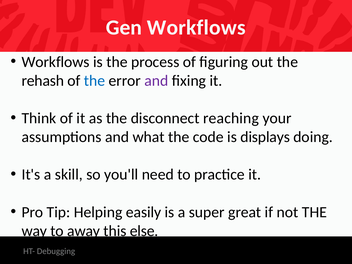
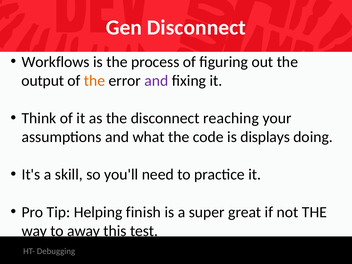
Gen Workflows: Workflows -> Disconnect (196, 28)
rehash: rehash -> output (43, 81)
the colour: blue -> orange (95, 81)
easily: easily -> finish (143, 212)
else: else -> test (144, 231)
